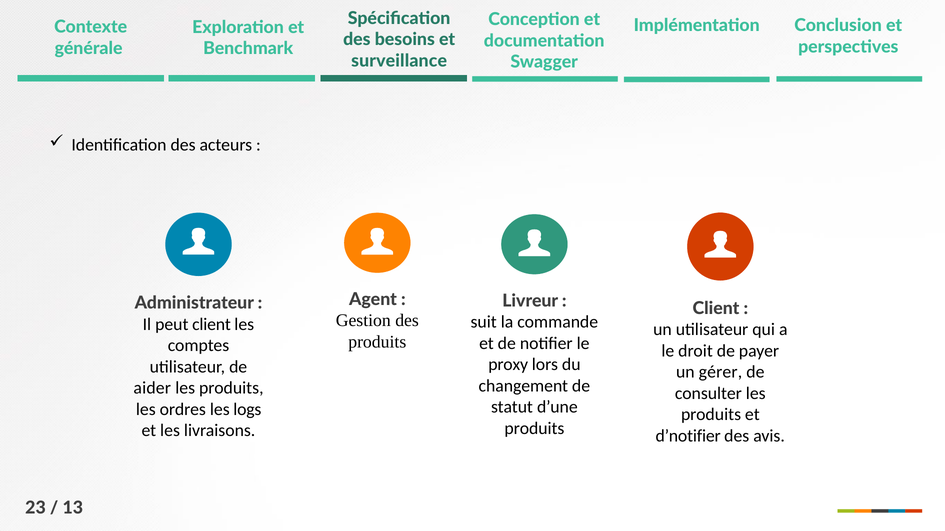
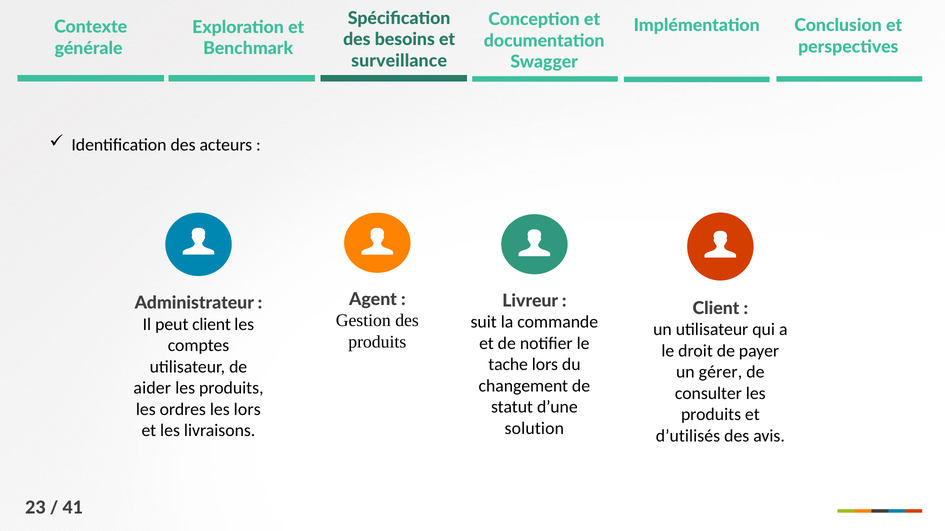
proxy: proxy -> tache (508, 365)
les logs: logs -> lors (247, 410)
produits: produits -> solution (534, 429)
d’notifier: d’notifier -> d’utilisés (688, 436)
13: 13 -> 41 (73, 509)
